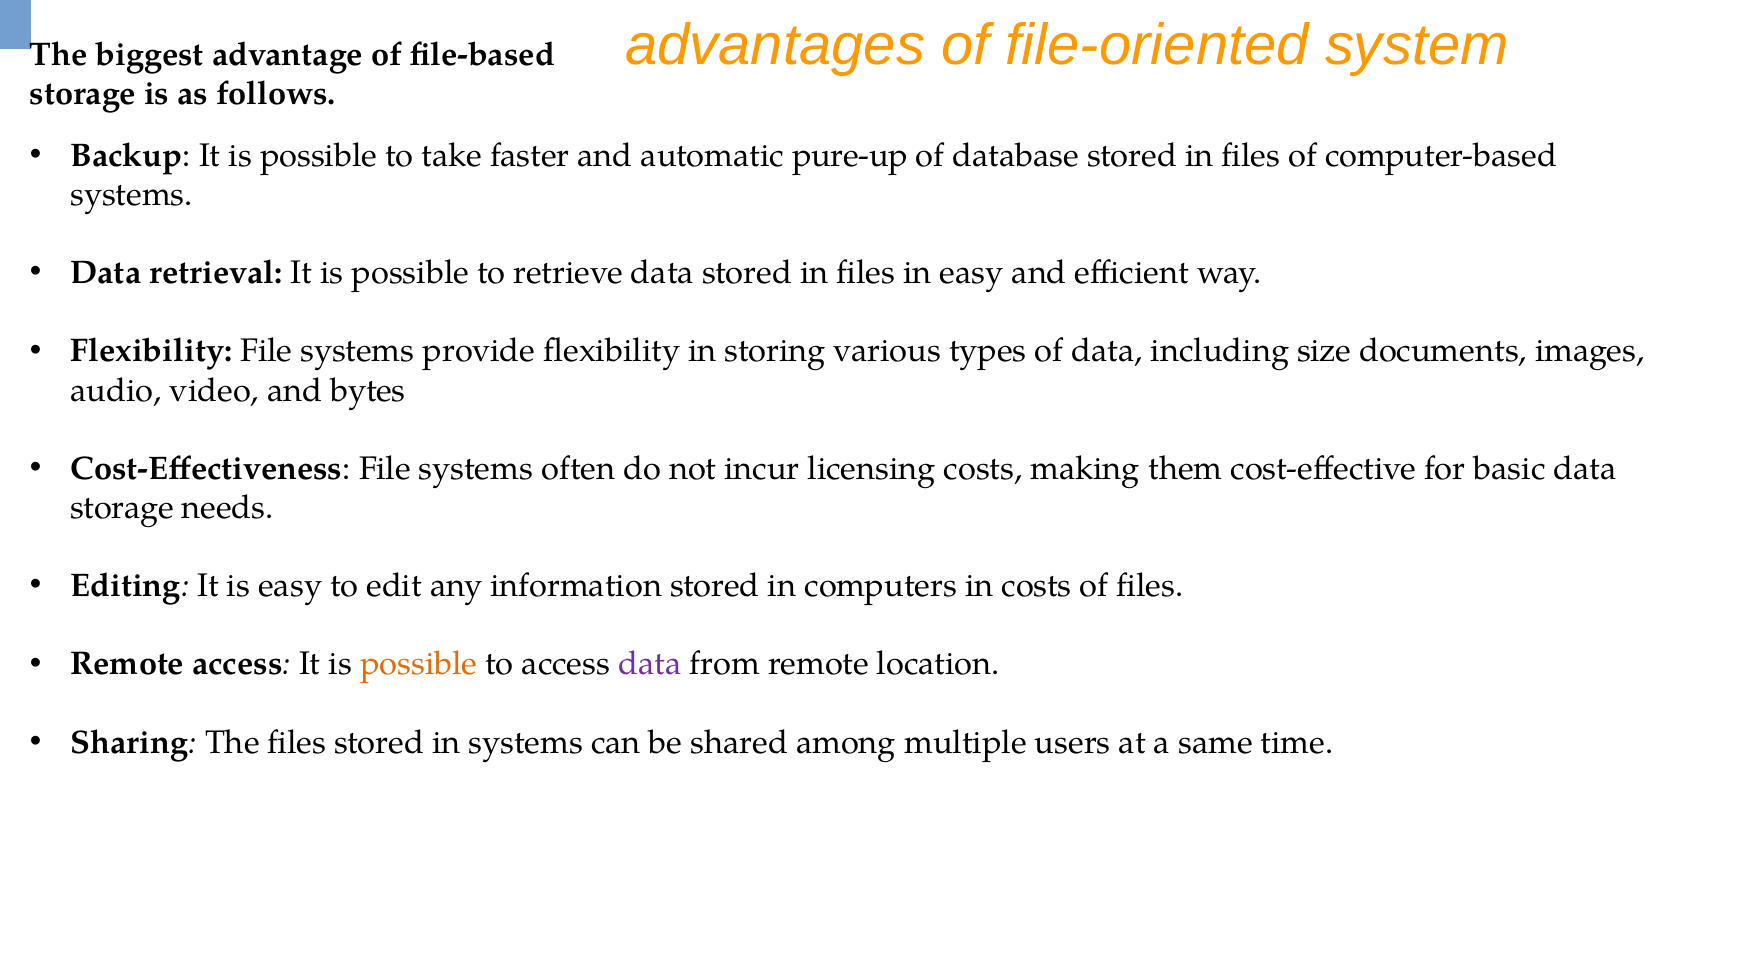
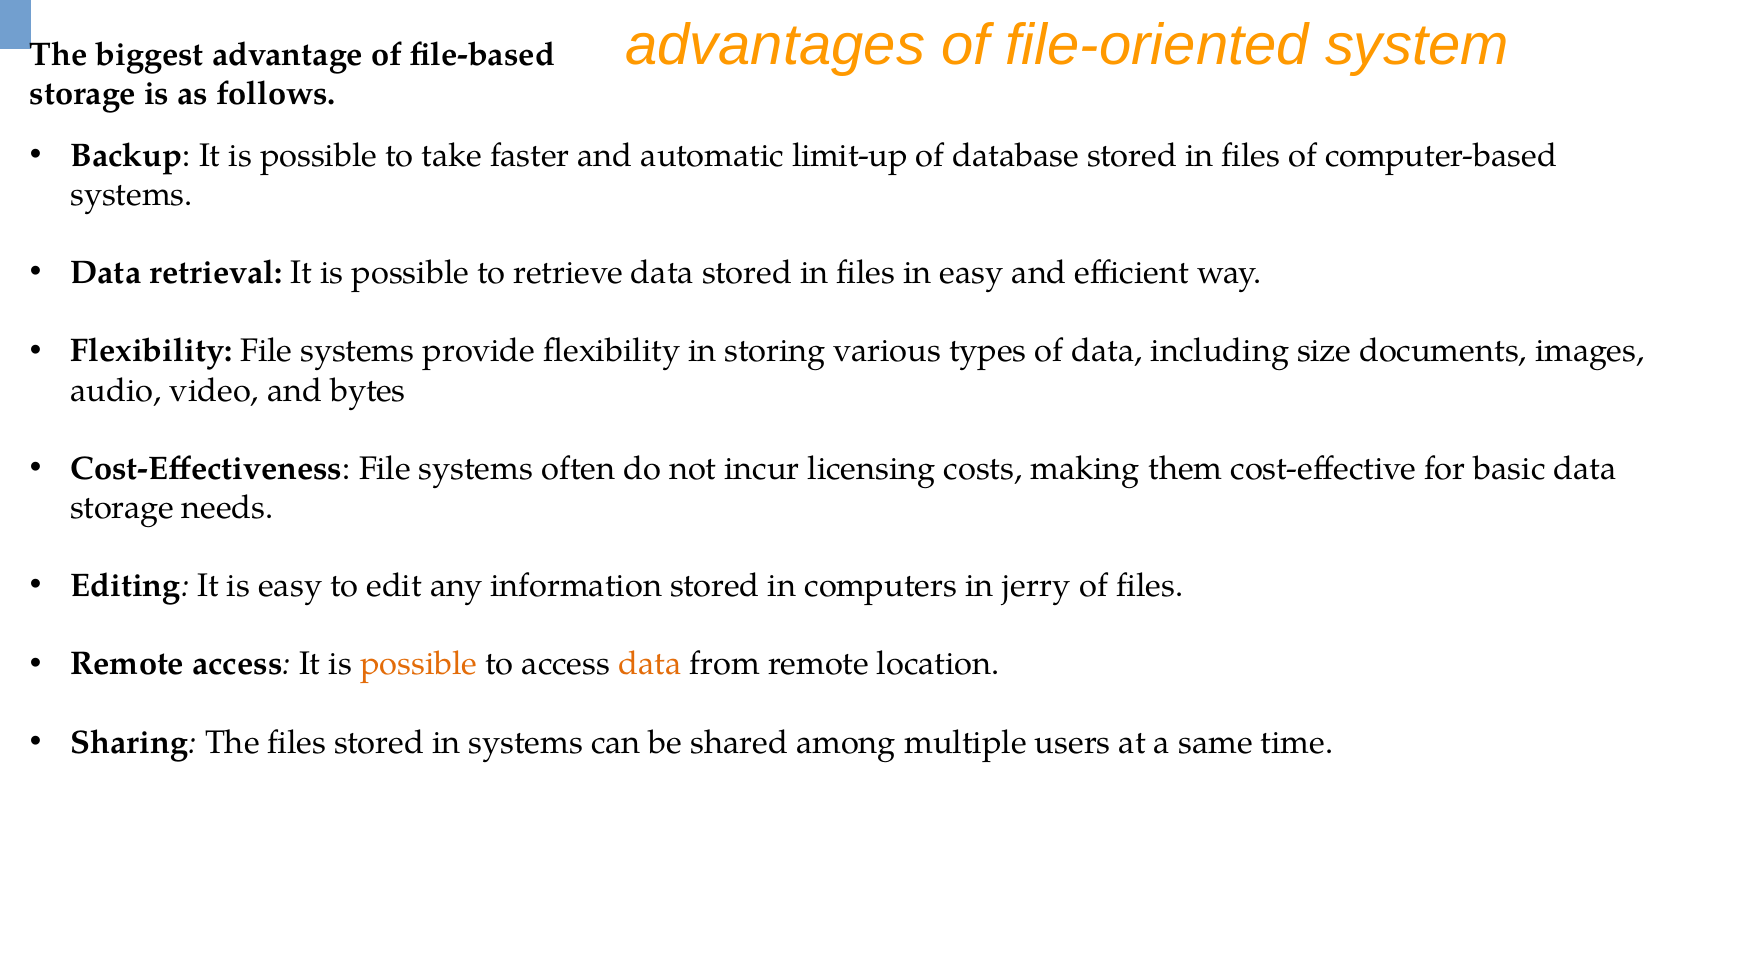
pure-up: pure-up -> limit-up (850, 156)
in costs: costs -> jerry (1037, 586)
data colour: purple -> orange (650, 664)
